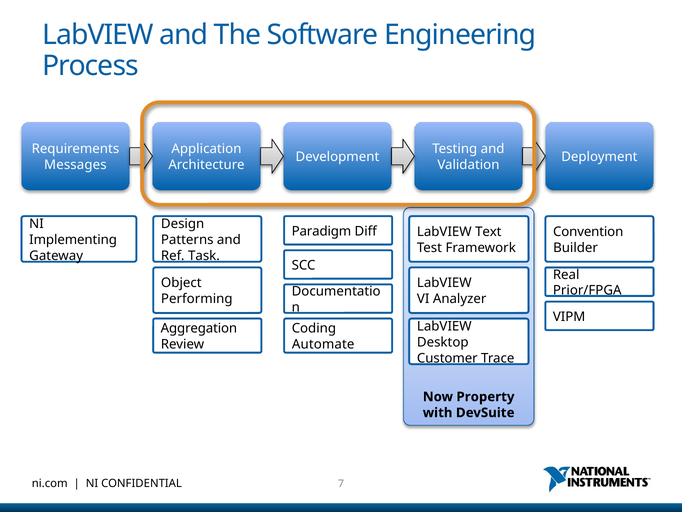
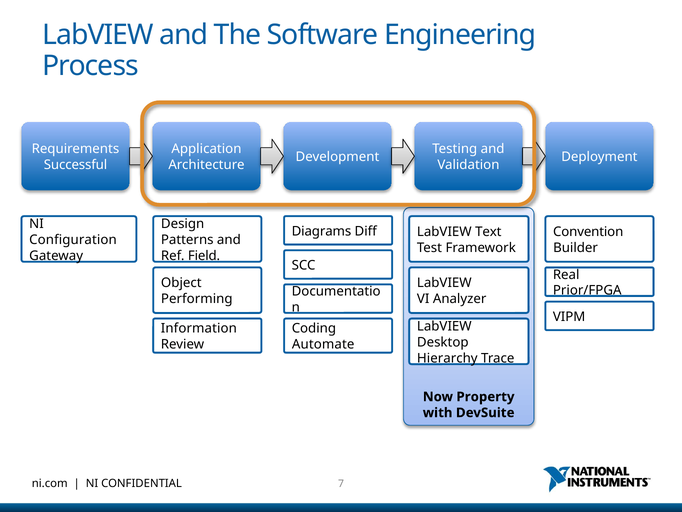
Messages: Messages -> Successful (76, 165)
Paradigm: Paradigm -> Diagrams (321, 231)
Implementing: Implementing -> Configuration (73, 240)
Task: Task -> Field (204, 256)
Aggregation: Aggregation -> Information (199, 328)
Customer: Customer -> Hierarchy (447, 358)
